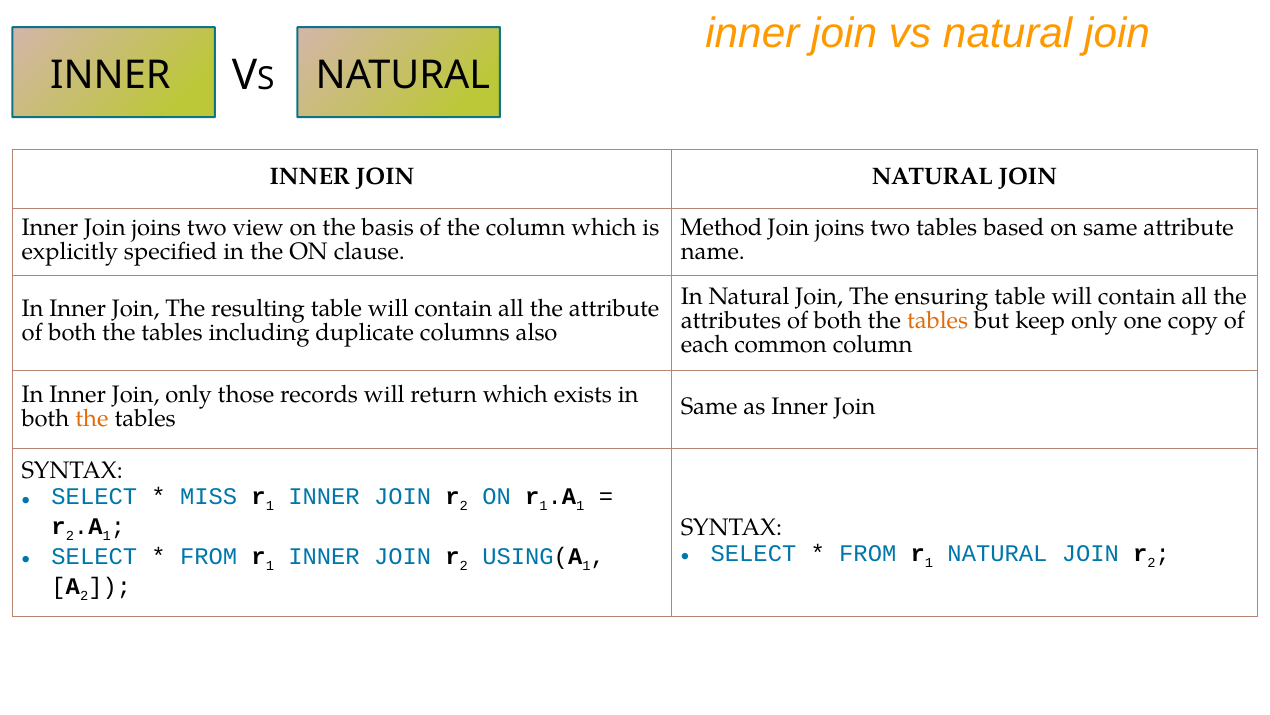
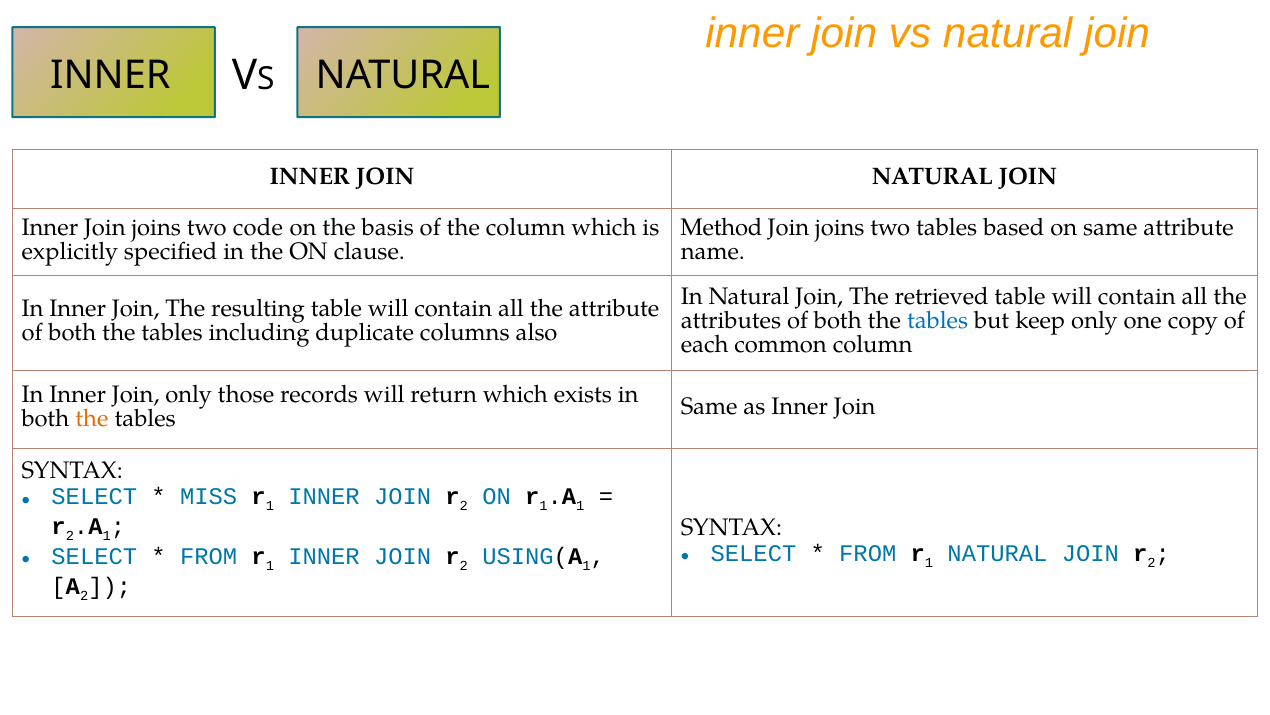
view: view -> code (258, 227)
ensuring: ensuring -> retrieved (942, 296)
tables colour: orange -> blue (938, 320)
